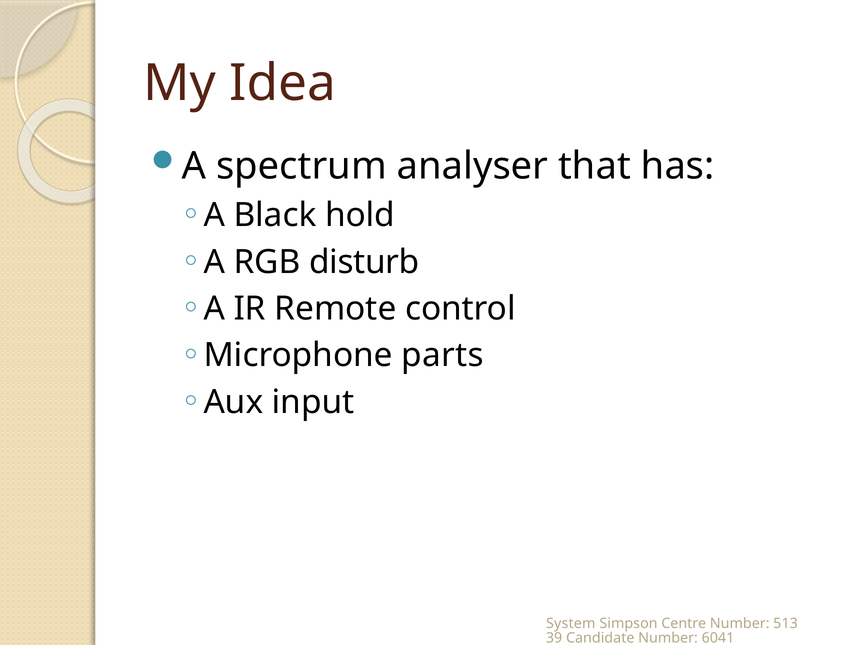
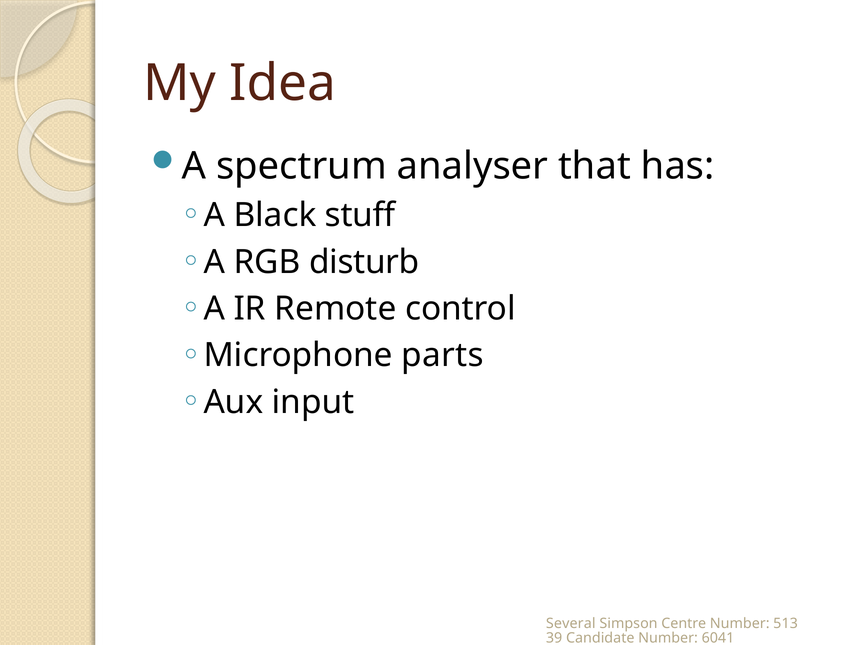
hold: hold -> stuff (360, 215)
System: System -> Several (571, 624)
